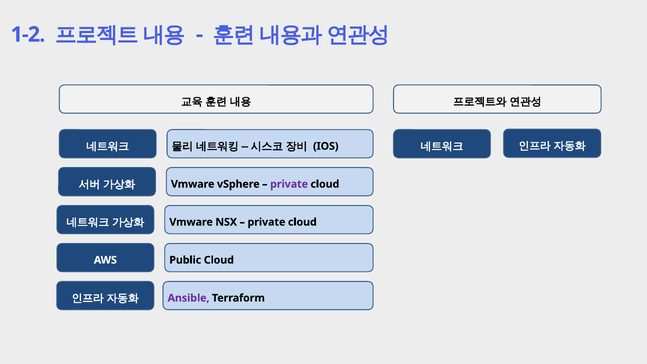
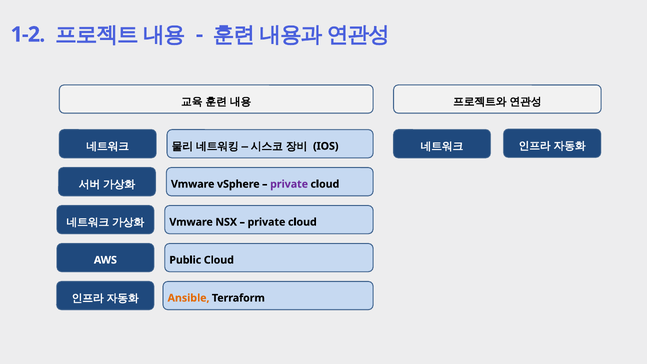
Ansible colour: purple -> orange (189, 298)
